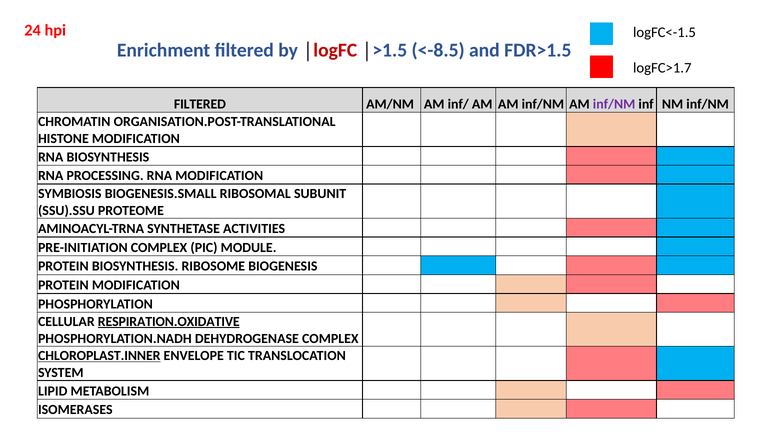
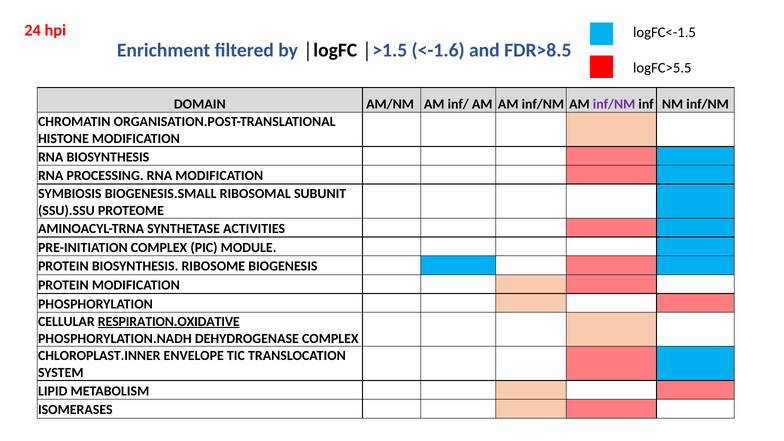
logFC colour: red -> black (335, 51)
<-8.5: <-8.5 -> <-1.6 (438, 51)
FDR>1.5: FDR>1.5 -> FDR>8.5 (538, 51)
logFC>1.7: logFC>1.7 -> logFC>5.5 (662, 68)
FILTERED: FILTERED -> DOMAIN (200, 104)
CHLOROPLAST.INNER underline: present -> none (99, 356)
